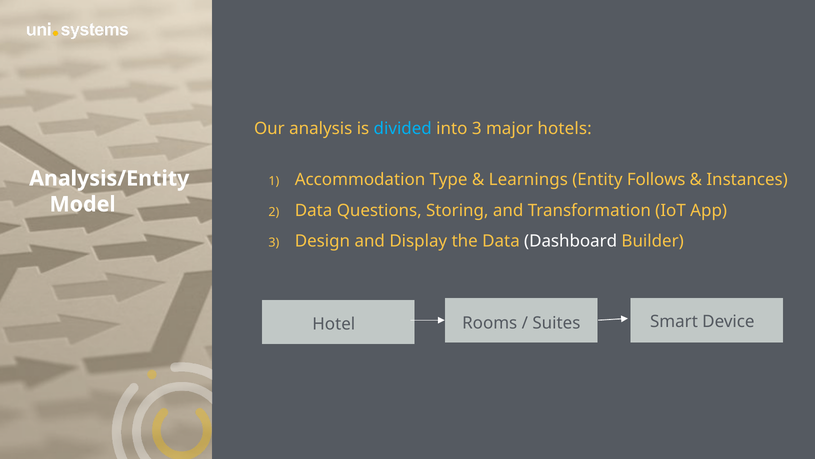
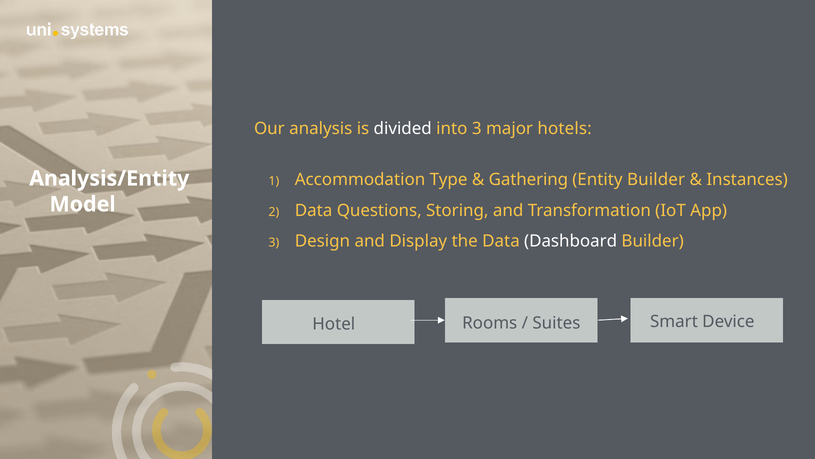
divided colour: light blue -> white (403, 129)
Learnings: Learnings -> Gathering (528, 180)
Entity Follows: Follows -> Builder (656, 180)
